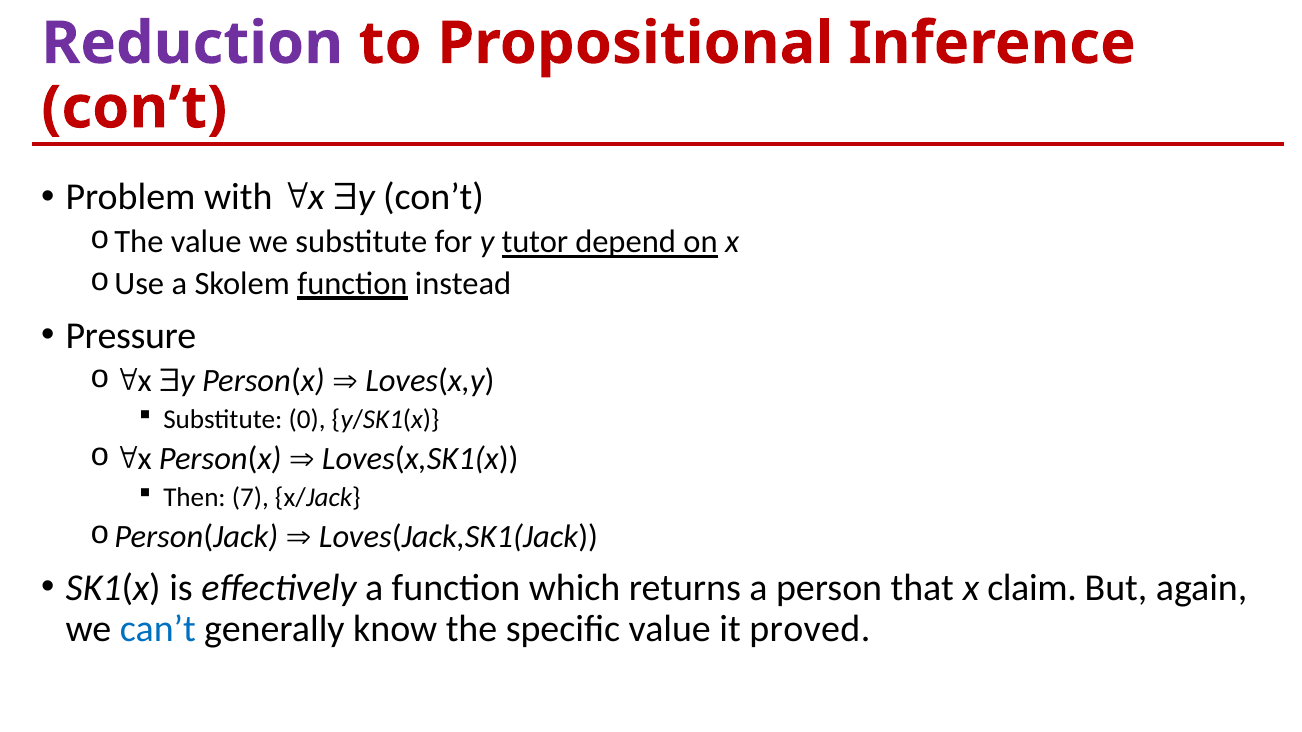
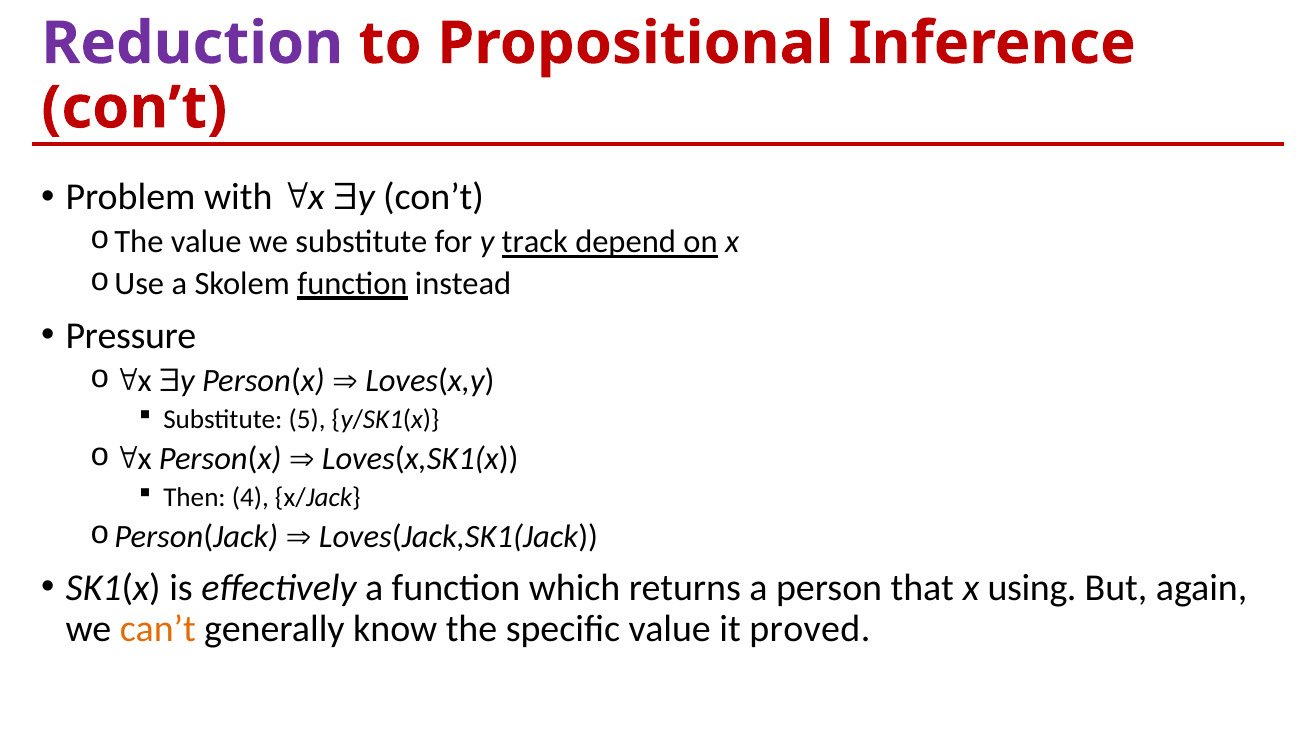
tutor: tutor -> track (535, 242)
0: 0 -> 5 (307, 420)
7: 7 -> 4 (250, 498)
claim: claim -> using (1032, 588)
can’t colour: blue -> orange (158, 629)
